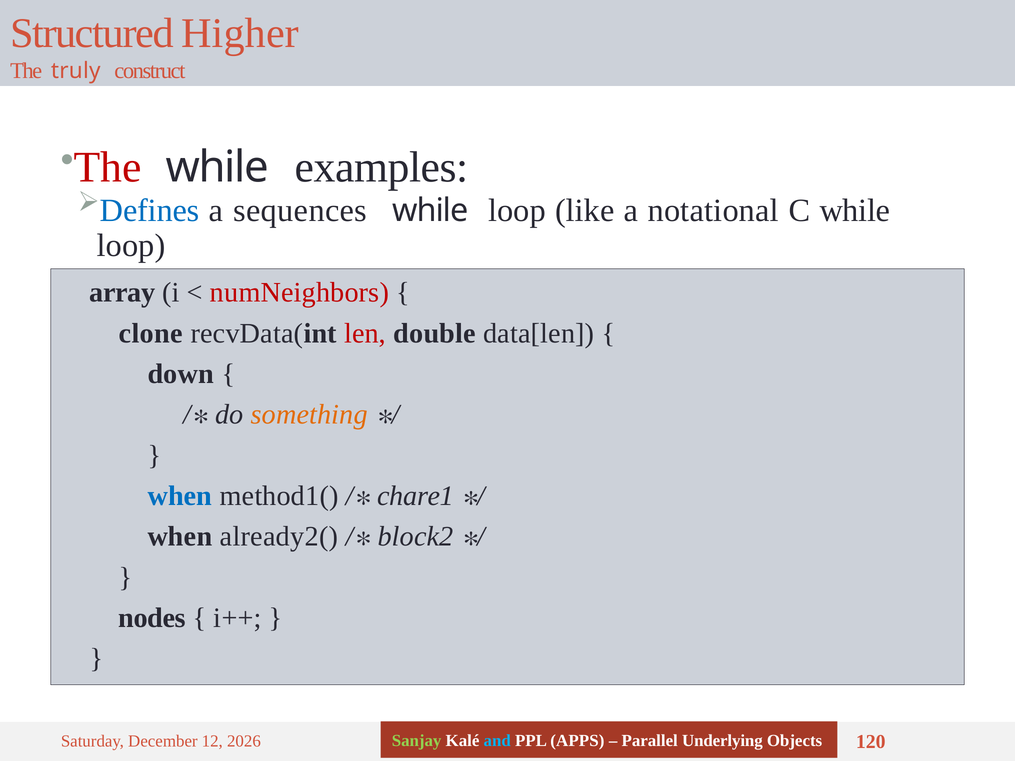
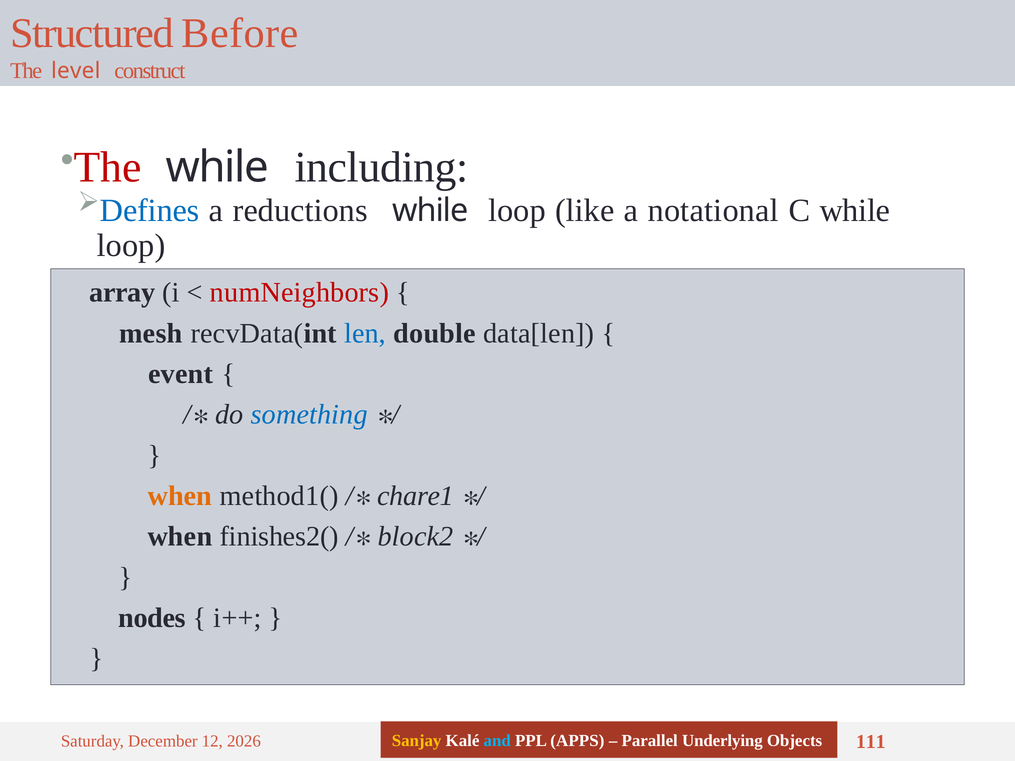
Higher: Higher -> Before (240, 33)
truly: truly -> level (76, 71)
examples: examples -> including (382, 167)
sequences: sequences -> reductions (300, 211)
clone: clone -> mesh (151, 333)
len colour: red -> blue (365, 333)
down: down -> event (181, 374)
something colour: orange -> blue (309, 415)
when colour: blue -> orange (180, 496)
already2(: already2( -> finishes2( (279, 537)
Sanjay colour: light green -> yellow (417, 741)
120: 120 -> 111 (871, 742)
